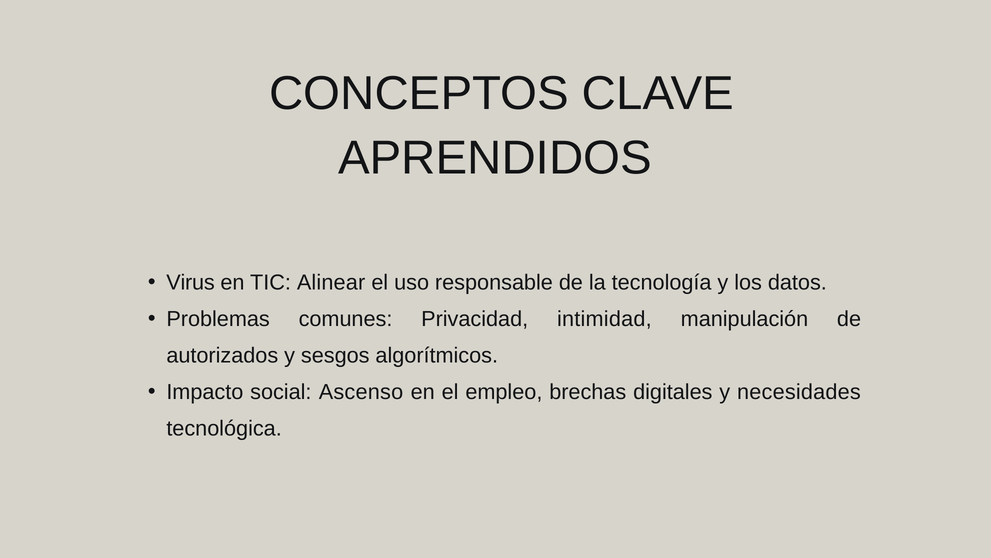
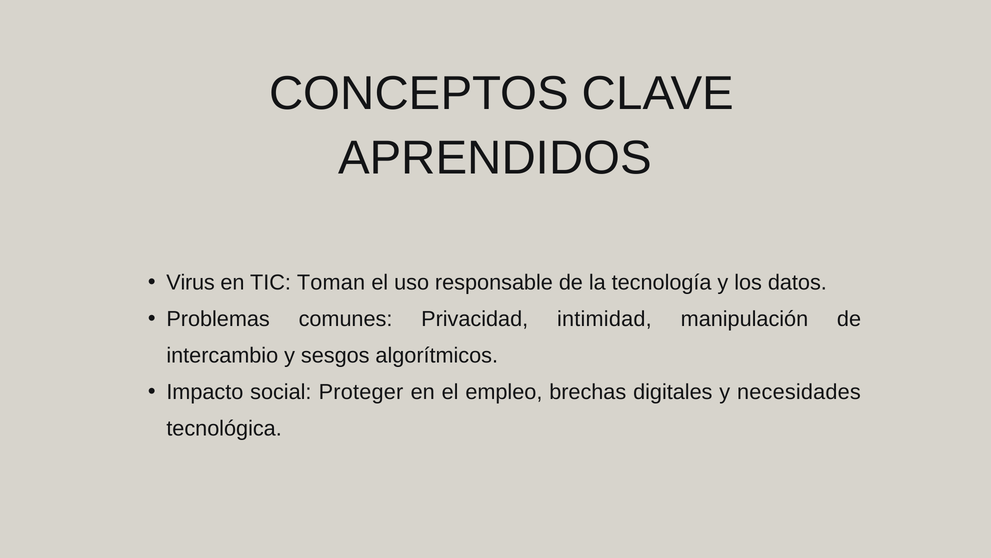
Alinear: Alinear -> Toman (331, 282)
autorizados: autorizados -> intercambio (222, 355)
Ascenso: Ascenso -> Proteger (361, 392)
